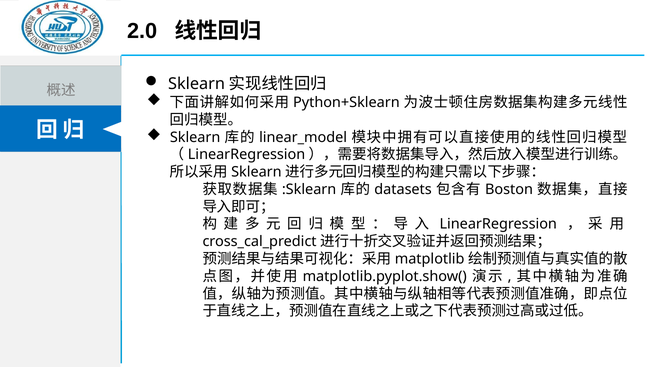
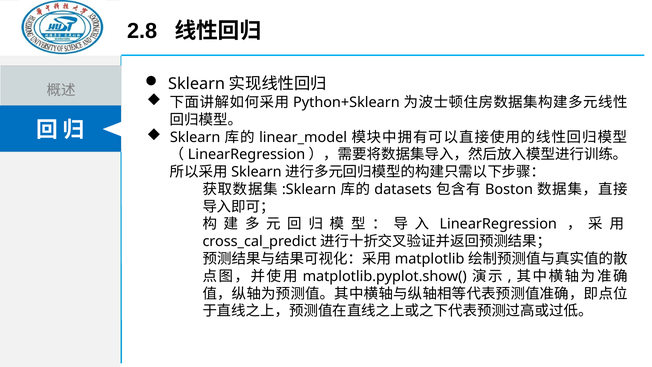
2.0: 2.0 -> 2.8 (142, 31)
